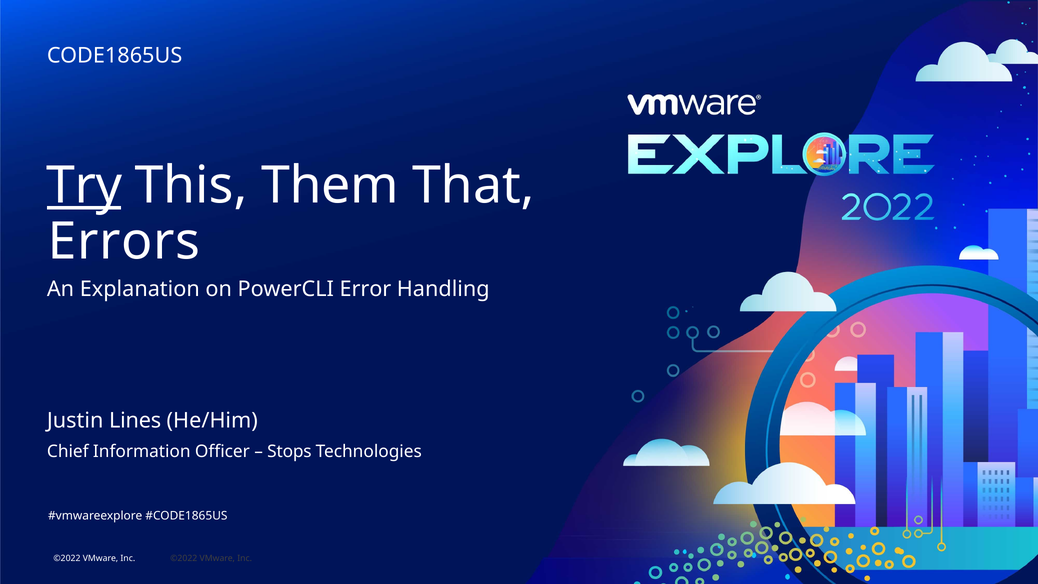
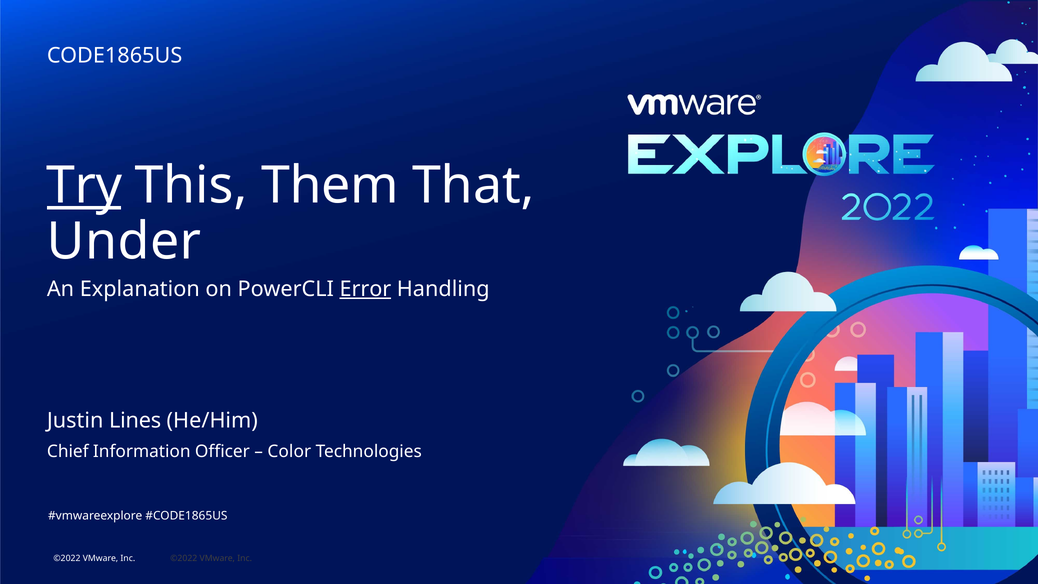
Errors: Errors -> Under (124, 241)
Error underline: none -> present (365, 289)
Stops: Stops -> Color (289, 452)
